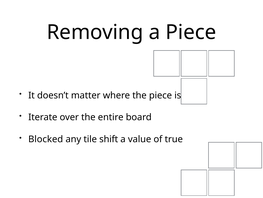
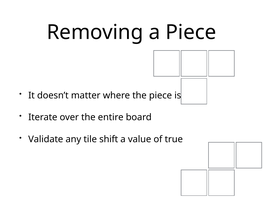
Blocked: Blocked -> Validate (46, 139)
